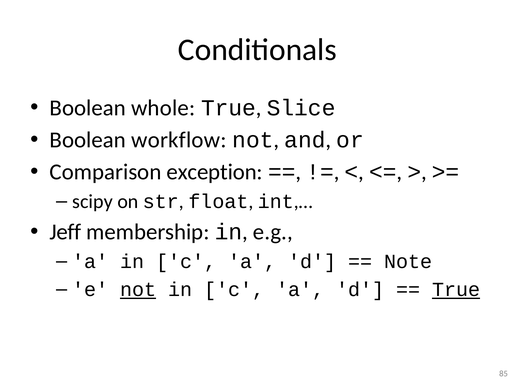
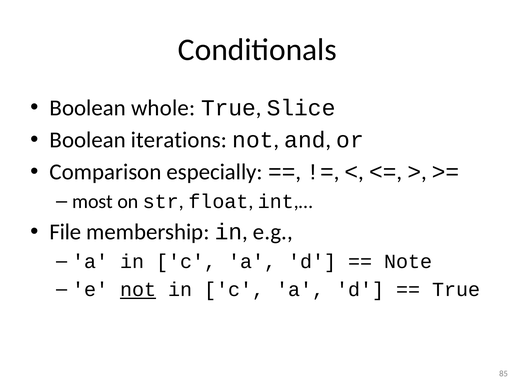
workflow: workflow -> iterations (179, 140)
exception: exception -> especially (215, 172)
scipy: scipy -> most (93, 202)
Jeff: Jeff -> File (65, 232)
True underline: present -> none (456, 290)
